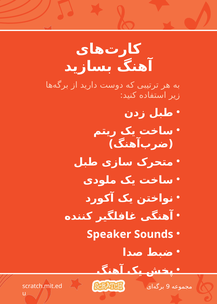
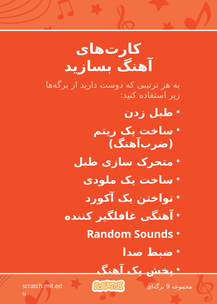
Speaker: Speaker -> Random (109, 234)
